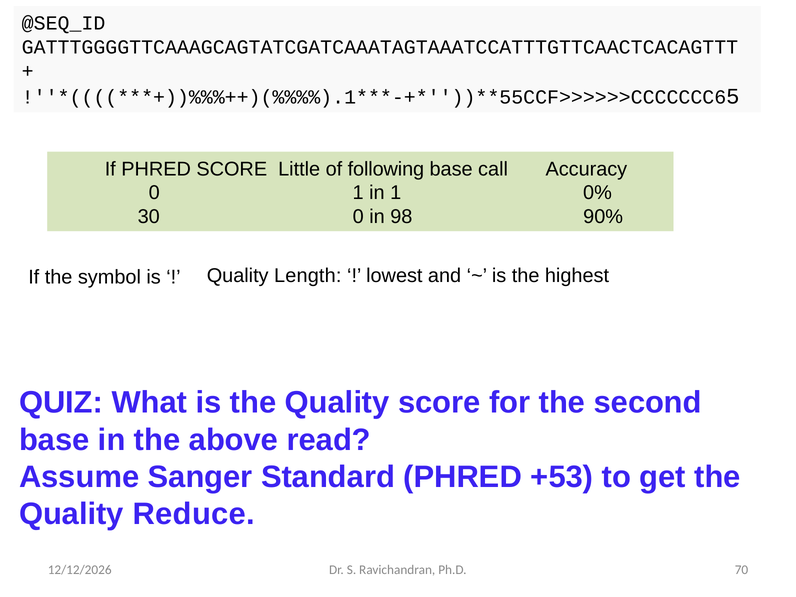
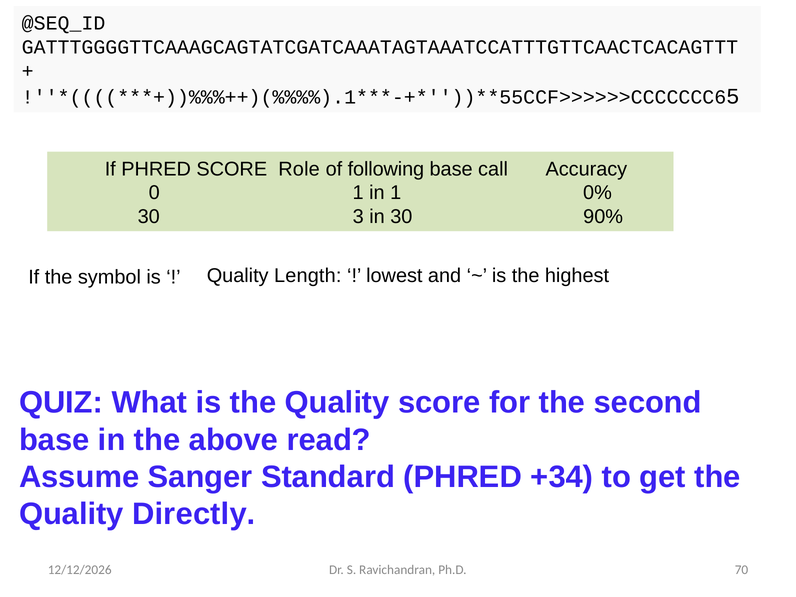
Little: Little -> Role (299, 169)
30 0: 0 -> 3 (358, 217)
in 98: 98 -> 30 (401, 217)
+53: +53 -> +34 (562, 477)
Reduce: Reduce -> Directly (194, 514)
